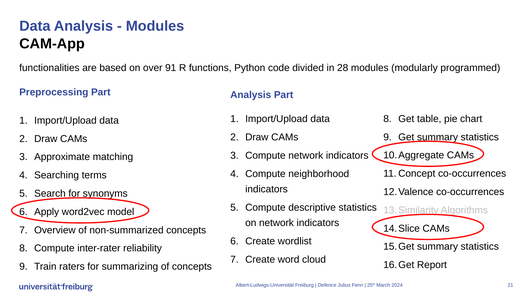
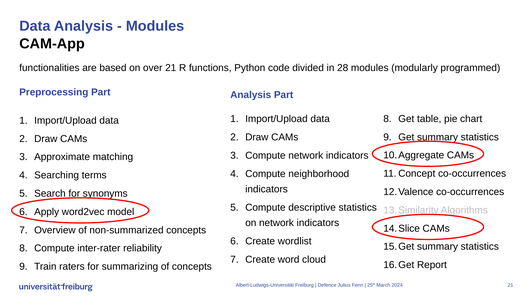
over 91: 91 -> 21 (171, 68)
